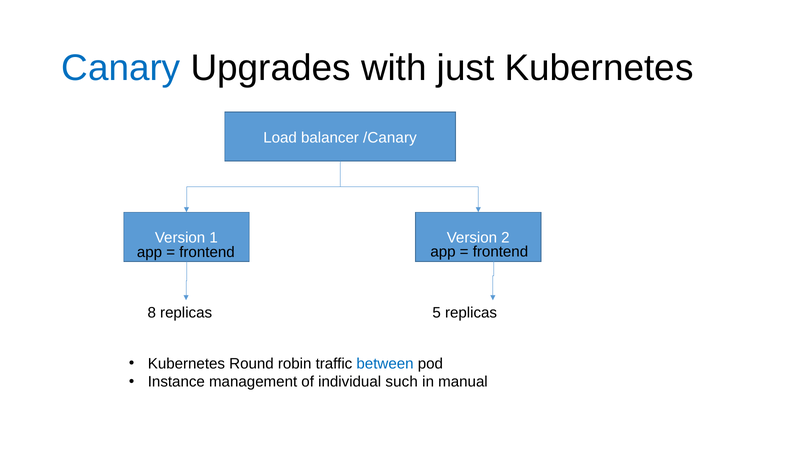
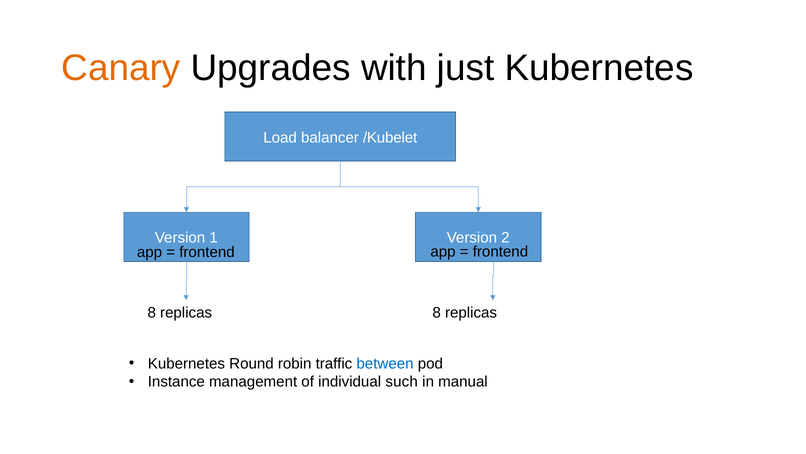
Canary colour: blue -> orange (121, 68)
/Canary: /Canary -> /Kubelet (390, 137)
replicas 5: 5 -> 8 (437, 312)
